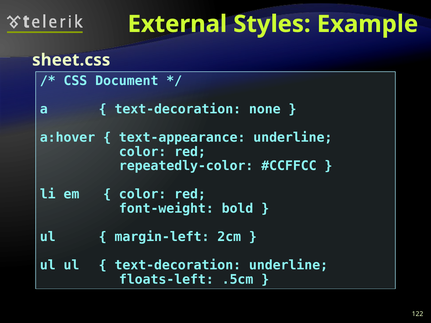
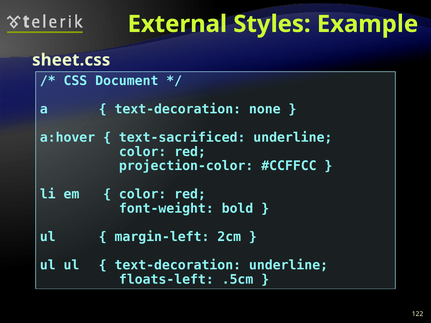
text-appearance: text-appearance -> text-sacrificed (182, 138)
repeatedly-color: repeatedly-color -> projection-color (186, 166)
